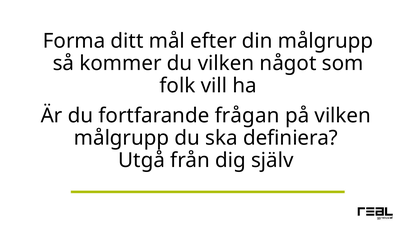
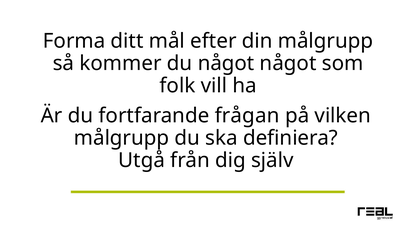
du vilken: vilken -> något (226, 63)
